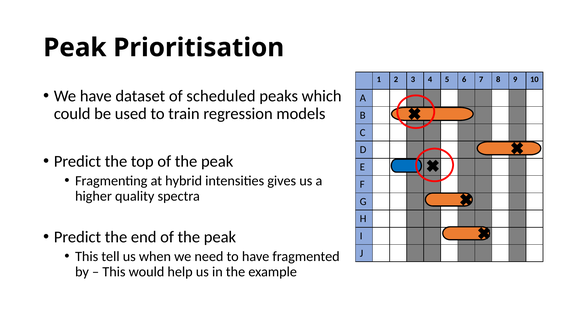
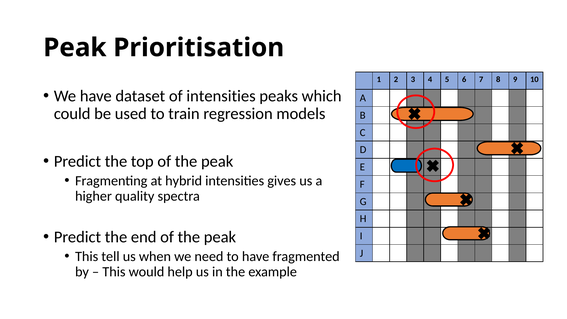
of scheduled: scheduled -> intensities (221, 96)
